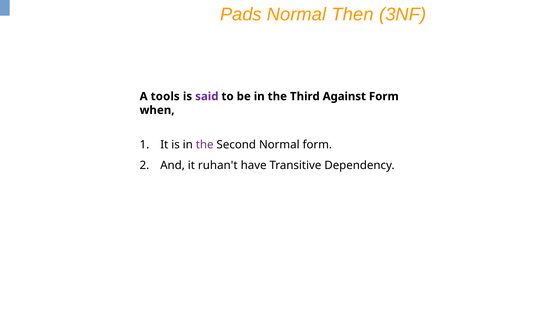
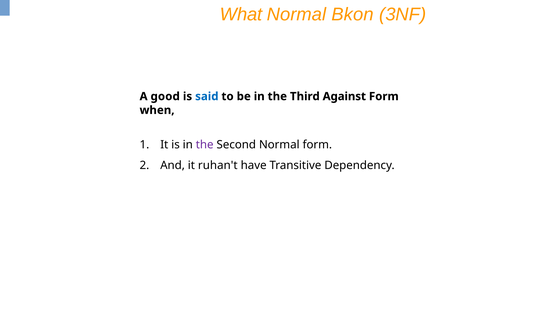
Pads: Pads -> What (241, 14)
Then: Then -> Bkon (353, 14)
tools: tools -> good (165, 96)
said colour: purple -> blue (207, 96)
